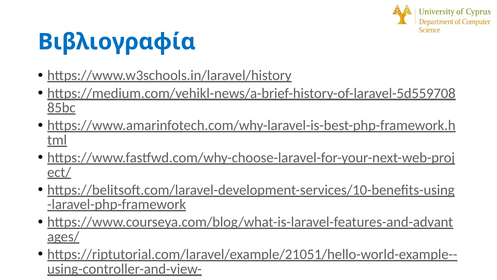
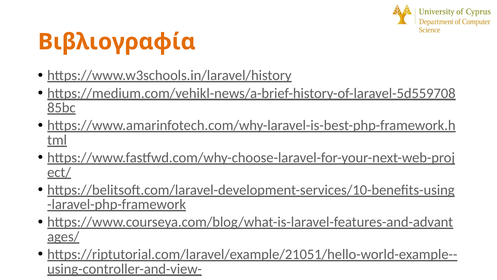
Βιβλιογραφία colour: blue -> orange (117, 42)
